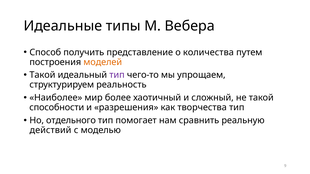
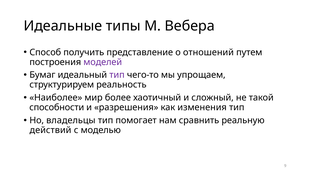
количества: количества -> отношений (208, 52)
моделей colour: orange -> purple (103, 62)
Такой: Такой -> Бумаг (42, 75)
творчества: творчества -> изменения (202, 108)
отдельного: отдельного -> владельцы (71, 121)
